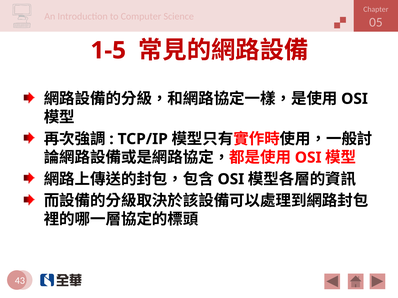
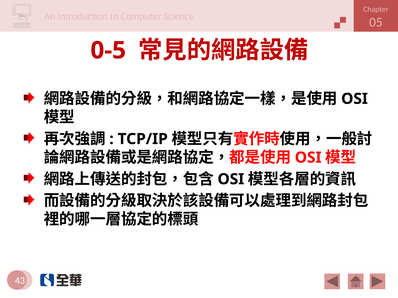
1-5: 1-5 -> 0-5 (108, 50)
